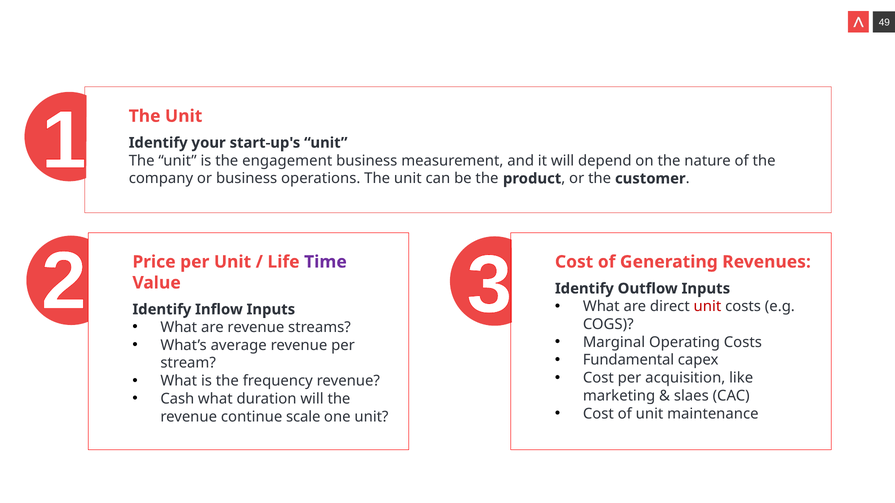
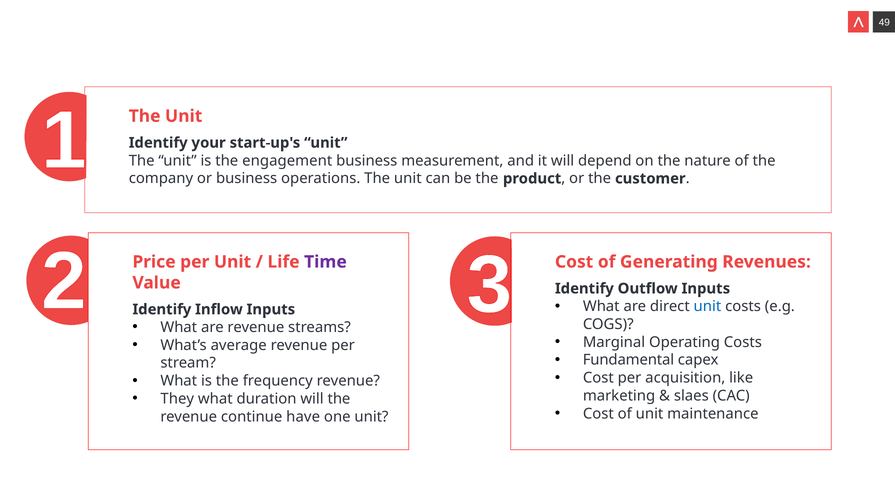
unit colour: red -> blue (707, 307)
Cash: Cash -> They (177, 399)
scale: scale -> have (303, 417)
